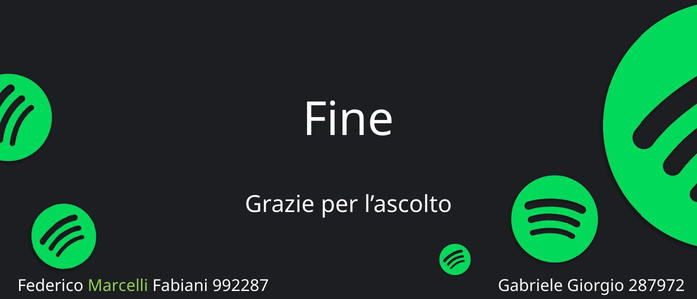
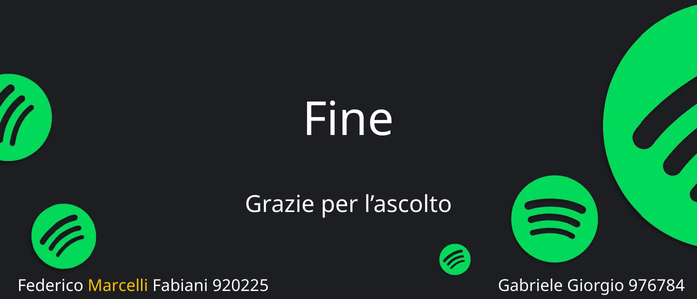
Marcelli colour: light green -> yellow (118, 285)
992287: 992287 -> 920225 (241, 285)
287972: 287972 -> 976784 (657, 285)
